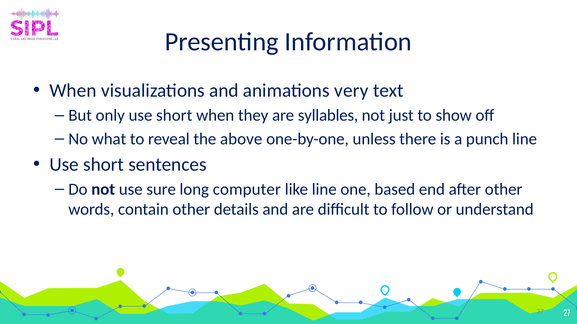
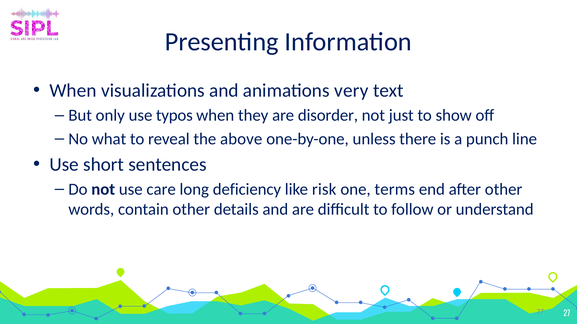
only use short: short -> typos (174, 116)
syllables: syllables -> disorder (328, 116)
sure: sure -> care (161, 190)
computer: computer -> deficiency (247, 190)
like line: line -> risk (324, 190)
based: based -> terms (395, 190)
